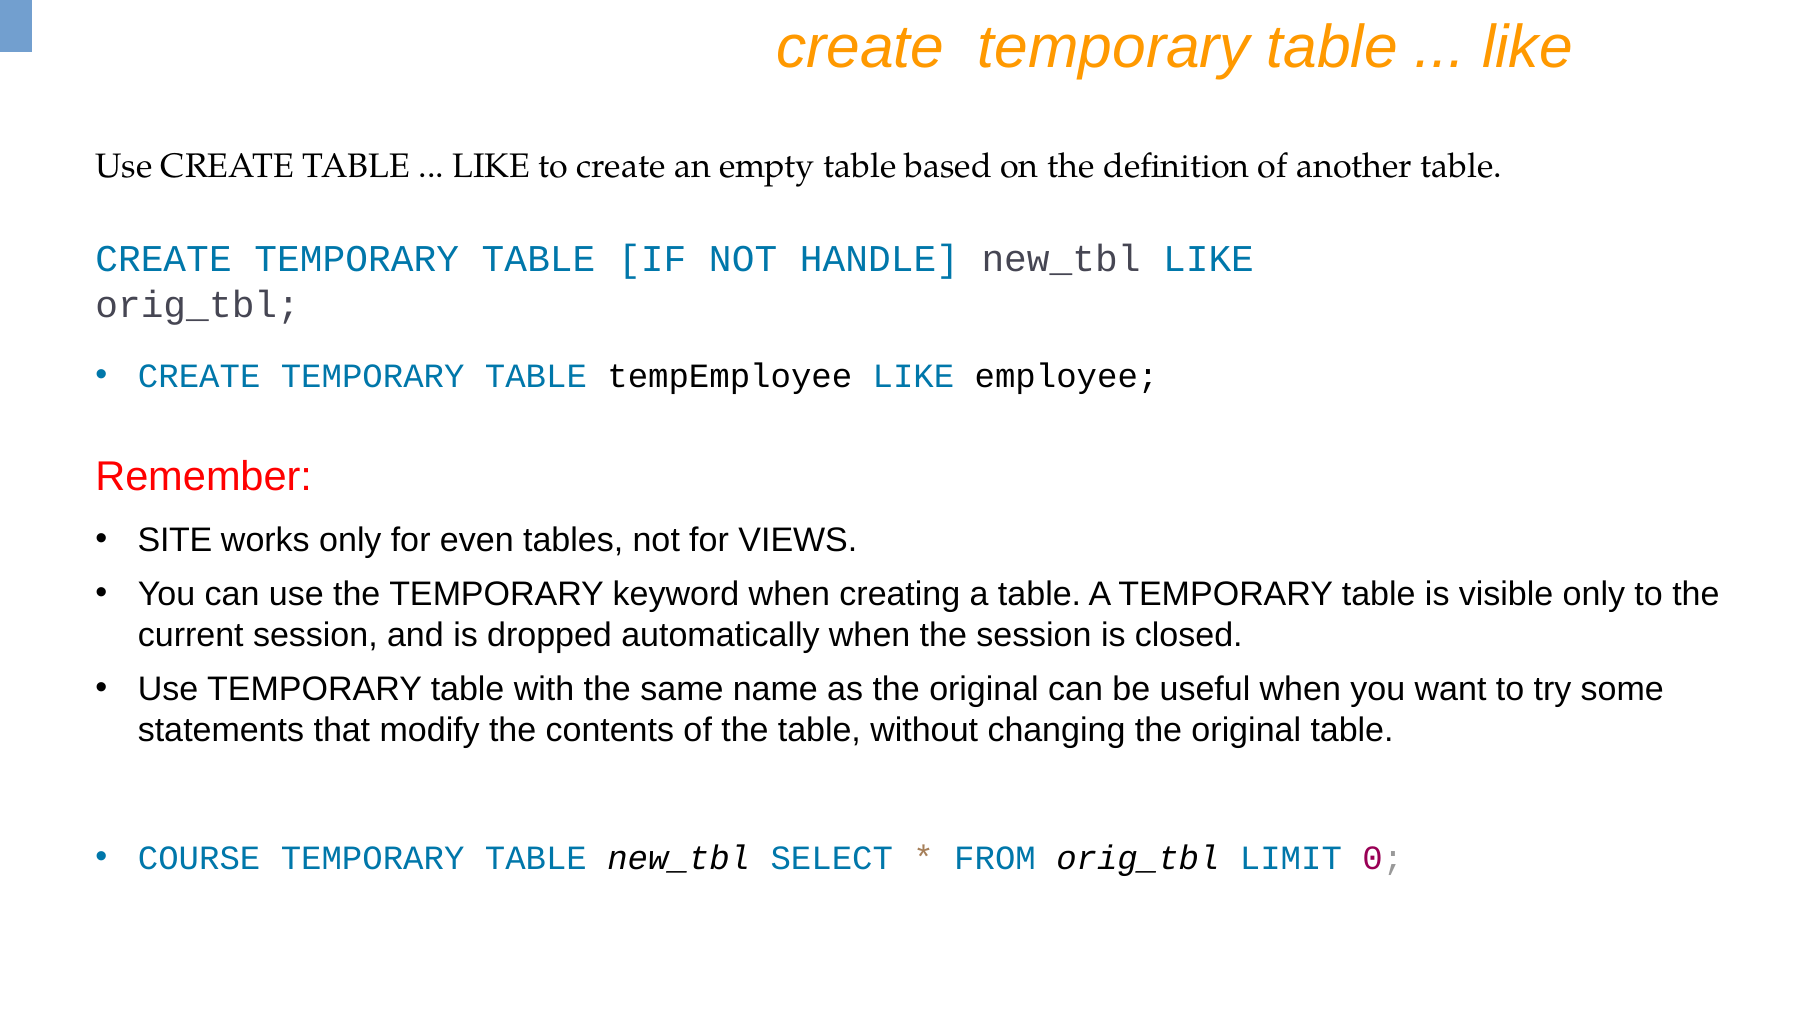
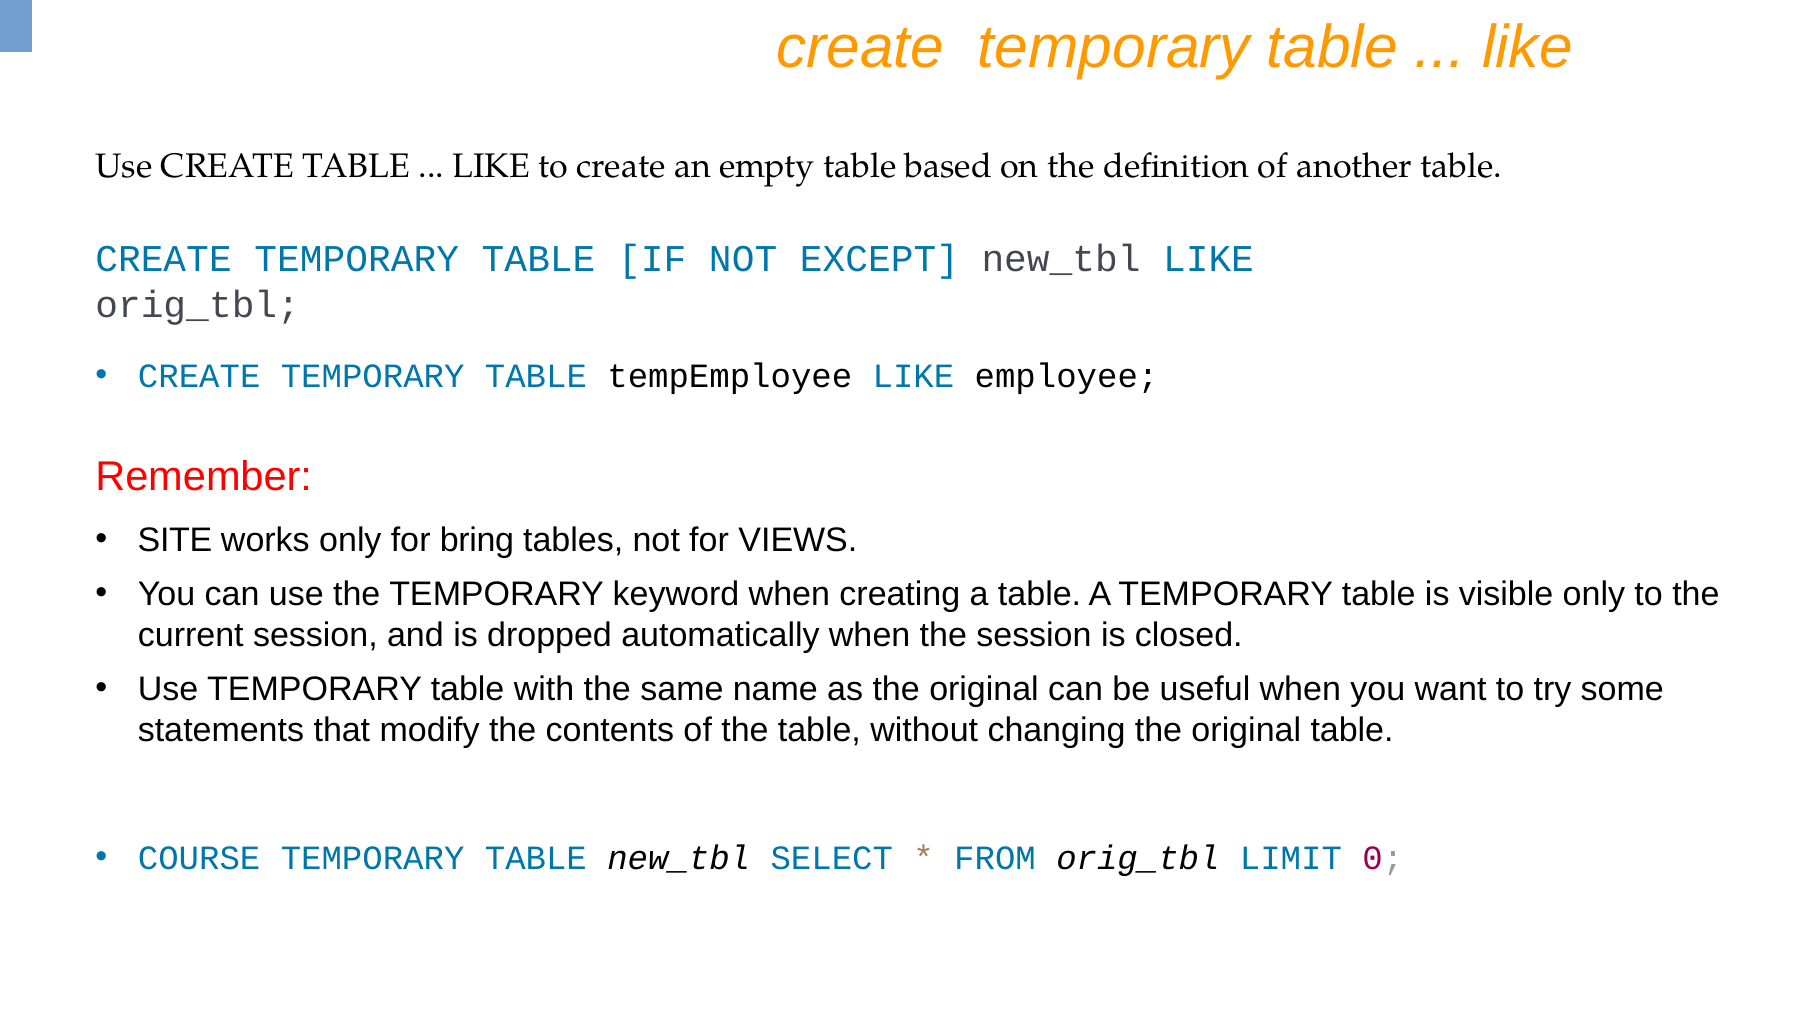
HANDLE: HANDLE -> EXCEPT (879, 260)
even: even -> bring (477, 540)
